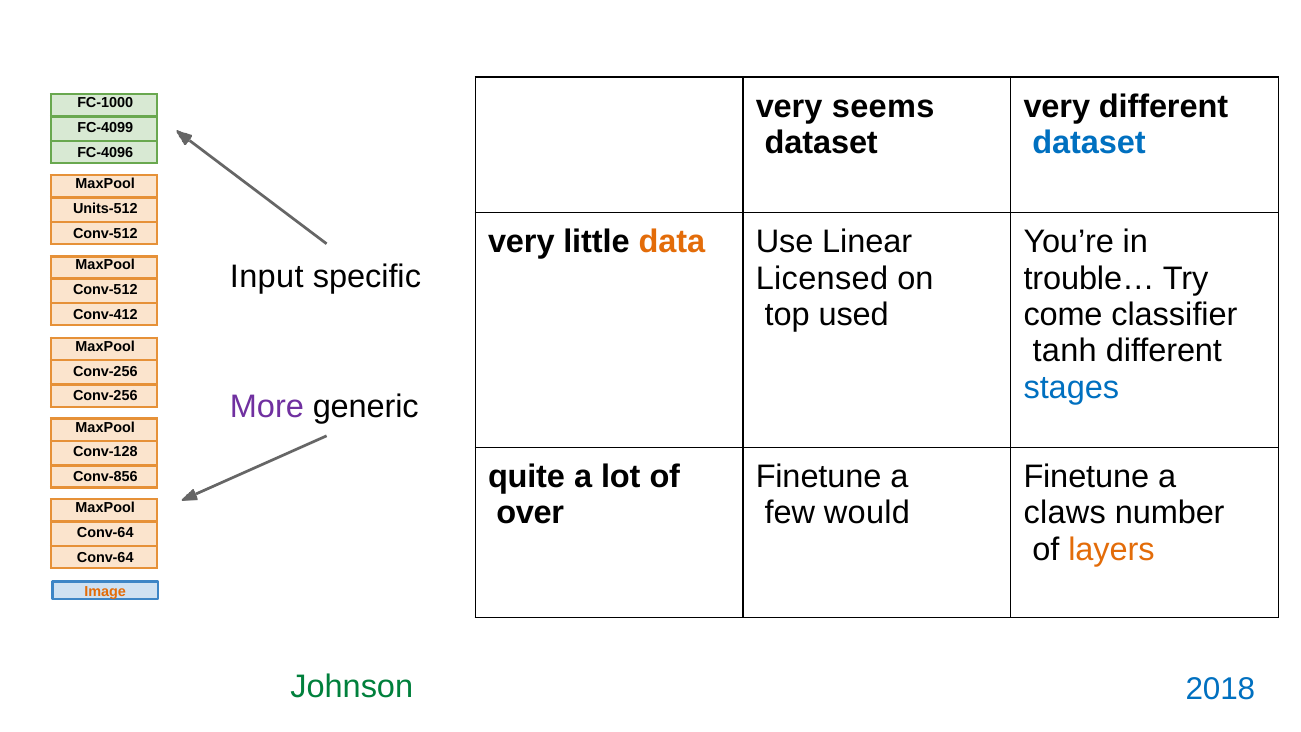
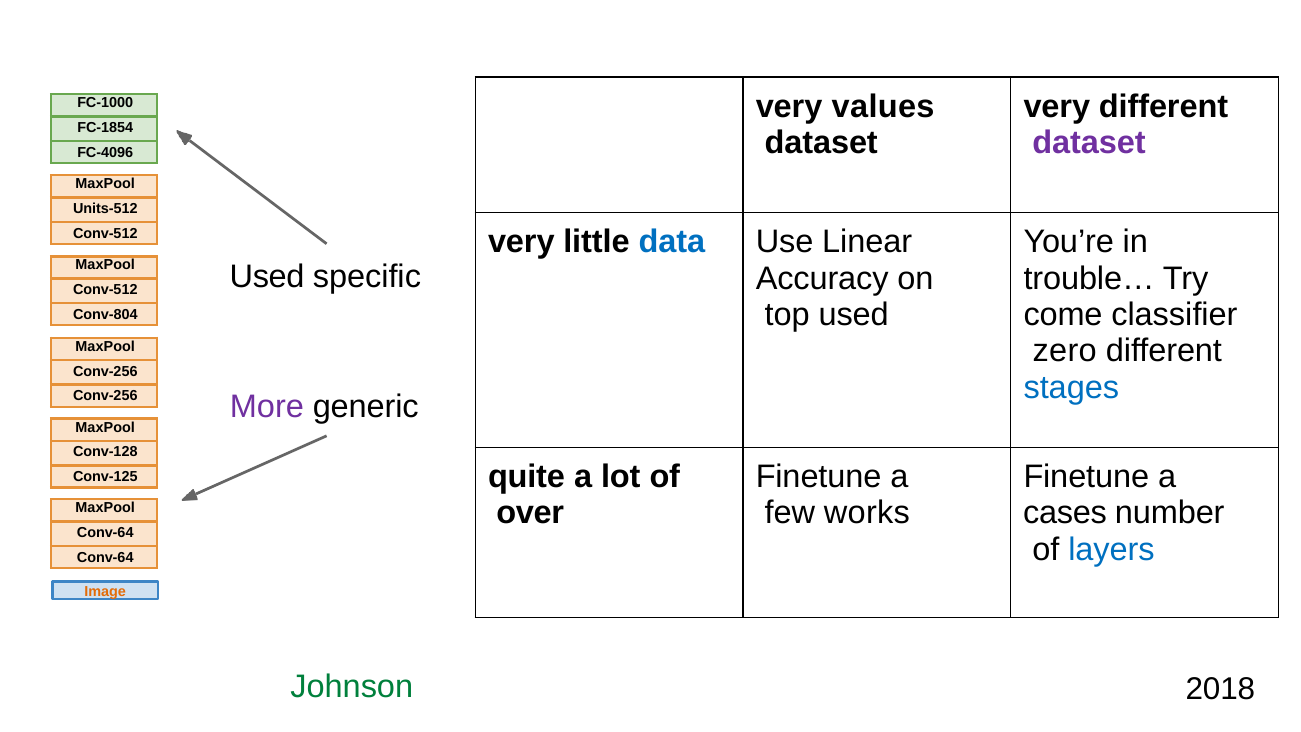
seems: seems -> values (883, 106)
FC-4099: FC-4099 -> FC-1854 (105, 128)
dataset colour: blue -> purple (1089, 143)
data colour: orange -> blue (672, 242)
Input: Input -> Used (267, 277)
Licensed: Licensed -> Accuracy (822, 278)
Conv-412: Conv-412 -> Conv-804 (105, 314)
tanh: tanh -> zero (1065, 351)
Conv-856: Conv-856 -> Conv-125 (105, 477)
would: would -> works (867, 513)
claws: claws -> cases (1065, 513)
layers colour: orange -> blue (1111, 550)
2018 colour: blue -> black (1220, 689)
